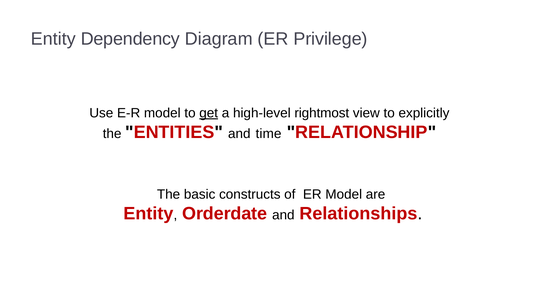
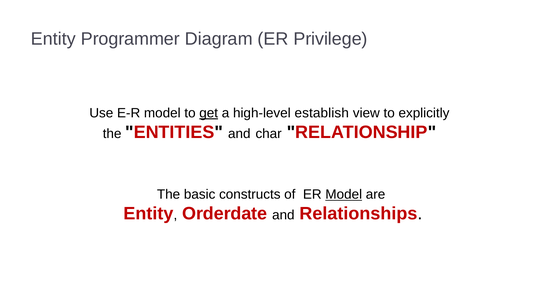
Dependency: Dependency -> Programmer (130, 39)
rightmost: rightmost -> establish (322, 113)
time: time -> char (269, 134)
Model underline: none -> present (344, 195)
